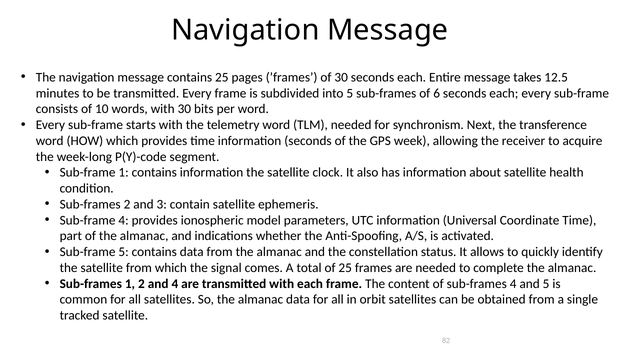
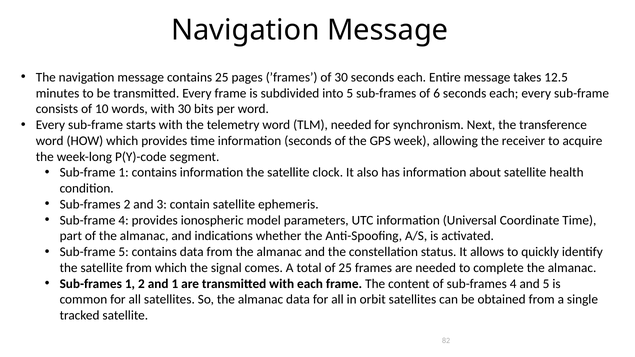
and 4: 4 -> 1 (175, 284)
